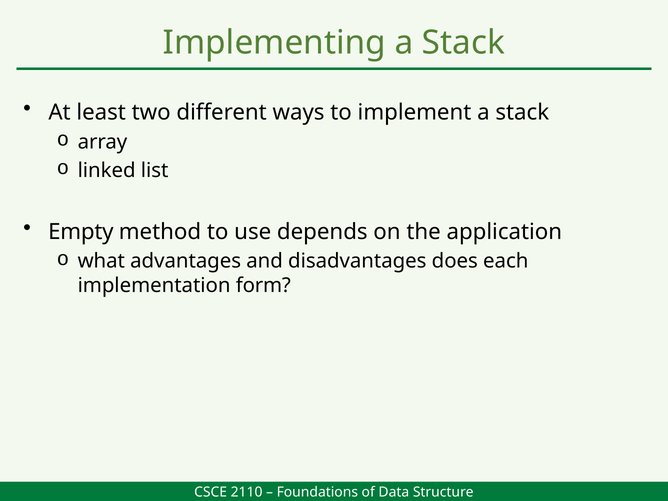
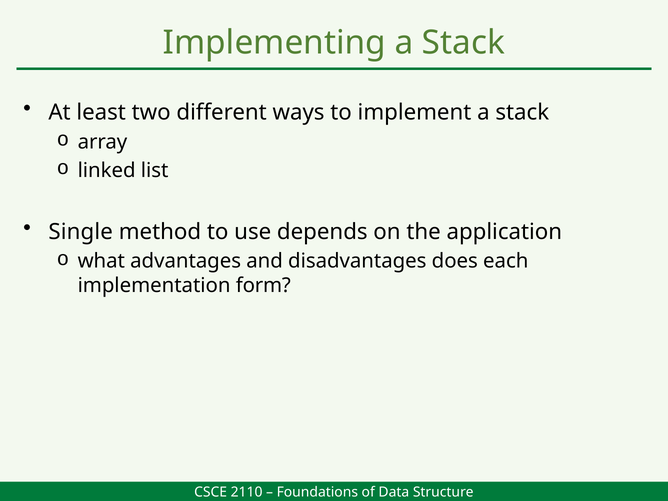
Empty: Empty -> Single (81, 232)
